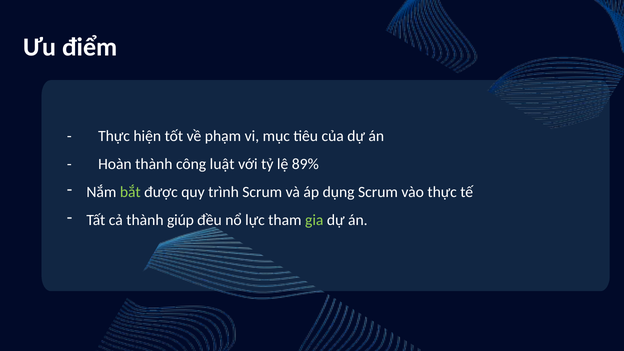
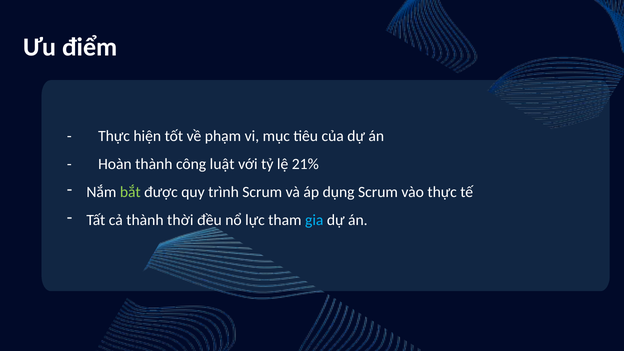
89%: 89% -> 21% (305, 164)
giúp: giúp -> thời (180, 220)
gia colour: light green -> light blue (314, 220)
